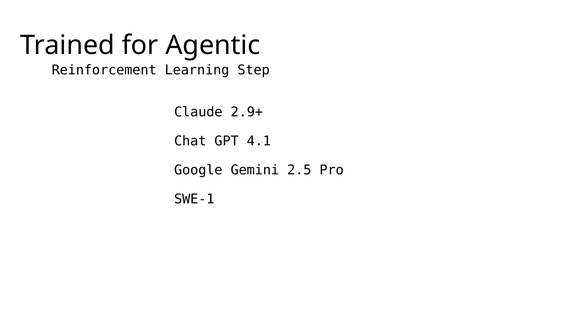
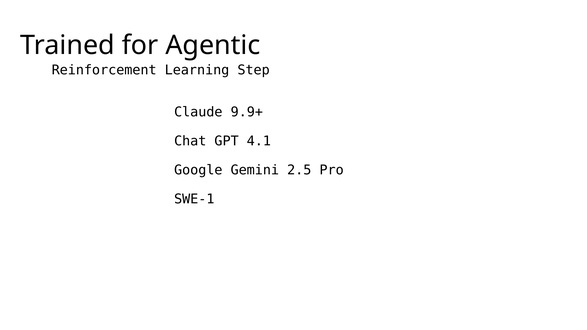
2.9+: 2.9+ -> 9.9+ (247, 112)
